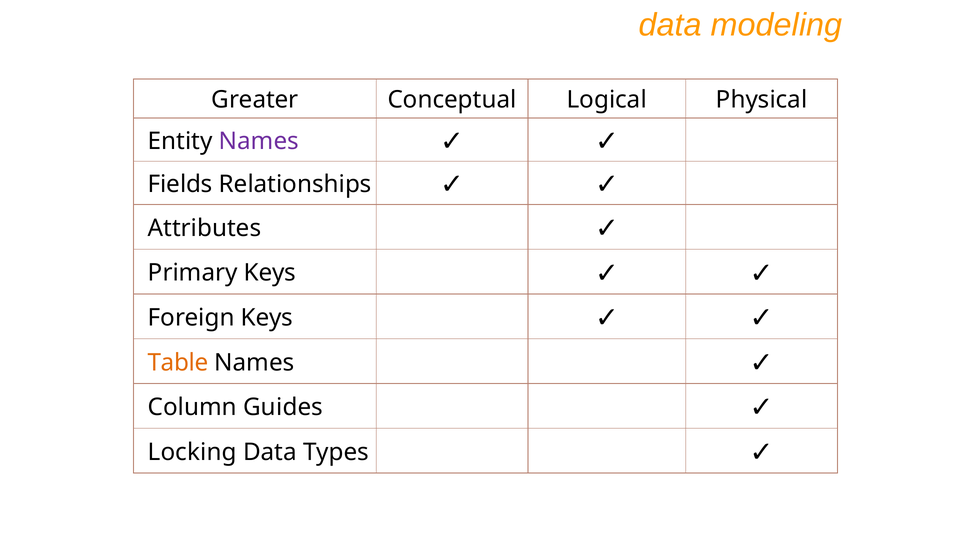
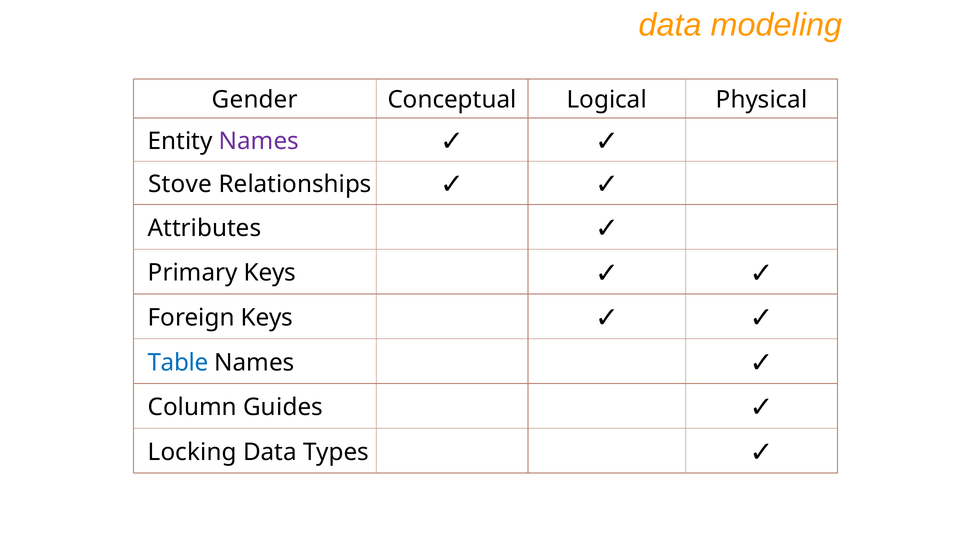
Greater: Greater -> Gender (255, 100)
Fields: Fields -> Stove (180, 184)
Table colour: orange -> blue (178, 363)
